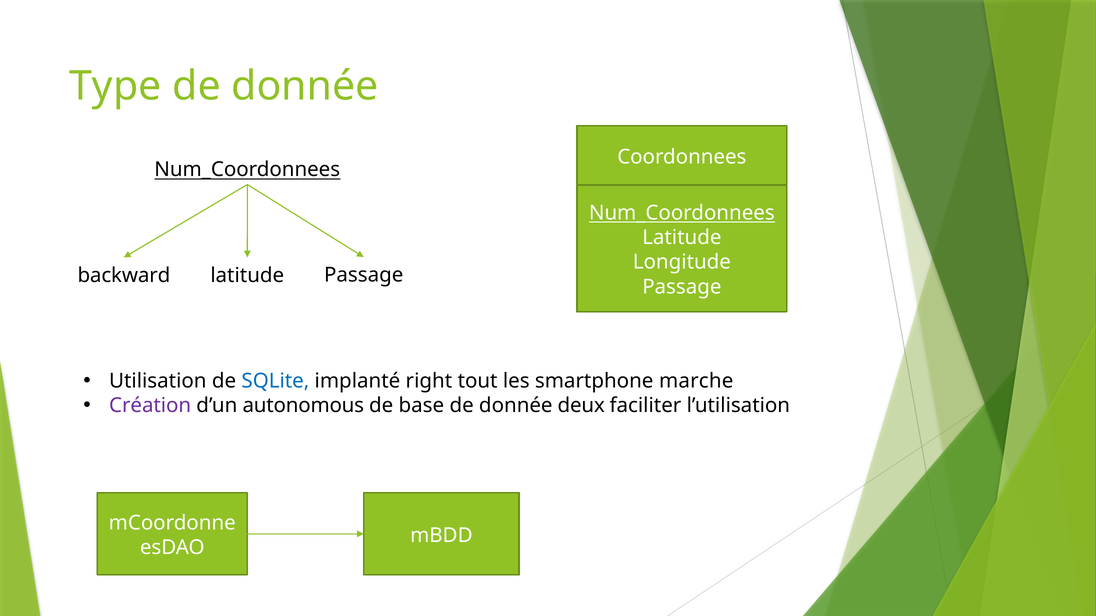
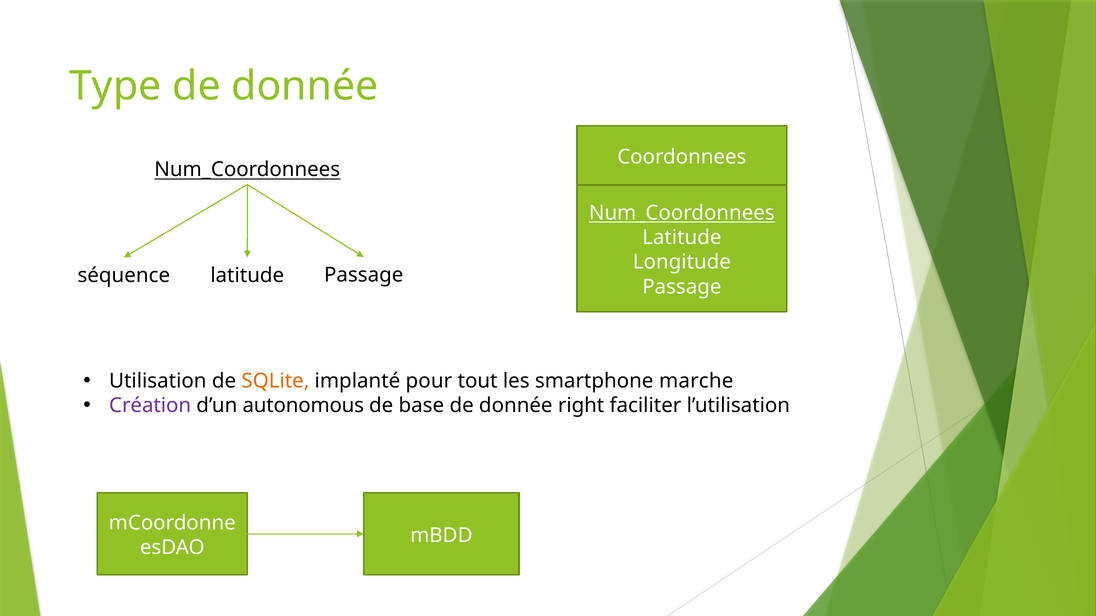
backward: backward -> séquence (124, 275)
SQLite colour: blue -> orange (275, 381)
right: right -> pour (429, 381)
deux: deux -> right (581, 406)
